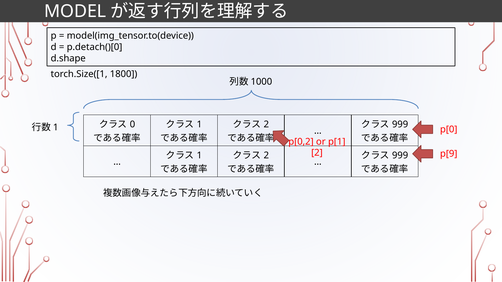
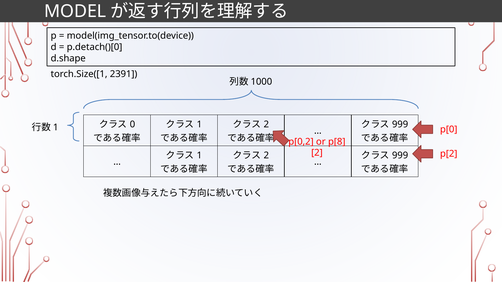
1800: 1800 -> 2391 (124, 74)
p[1: p[1 -> p[8 (337, 142)
p[9: p[9 -> p[2 (449, 154)
